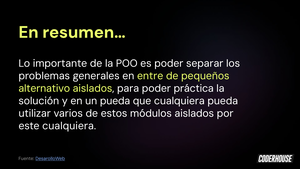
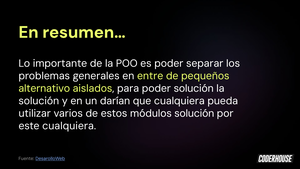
poder práctica: práctica -> solución (194, 88)
un pueda: pueda -> darían (115, 101)
módulos aislados: aislados -> solución (194, 113)
